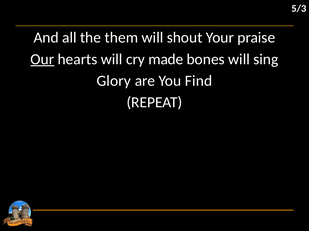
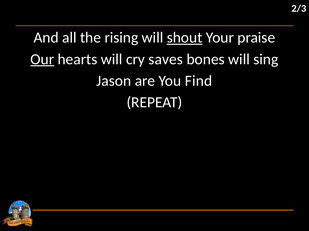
5/3: 5/3 -> 2/3 (299, 8)
them: them -> rising (121, 38)
shout underline: none -> present (185, 38)
made: made -> saves (166, 59)
Glory: Glory -> Jason (114, 81)
